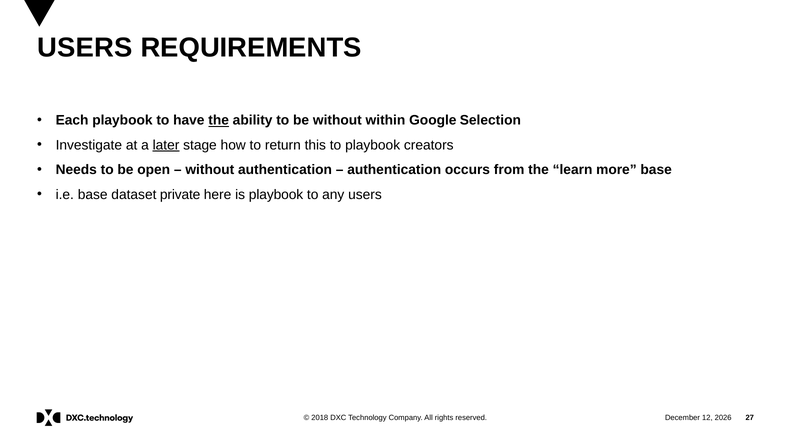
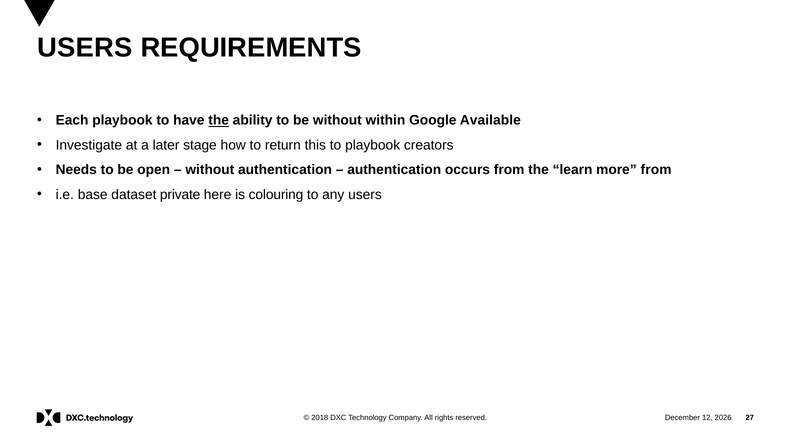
Selection: Selection -> Available (490, 120)
later underline: present -> none (166, 145)
more base: base -> from (656, 170)
is playbook: playbook -> colouring (276, 195)
